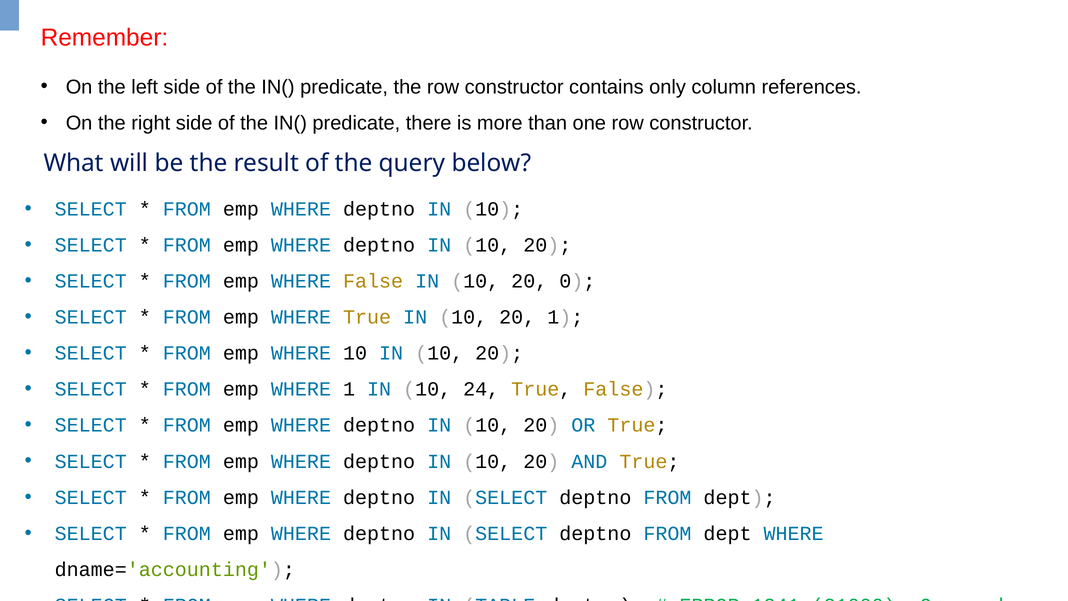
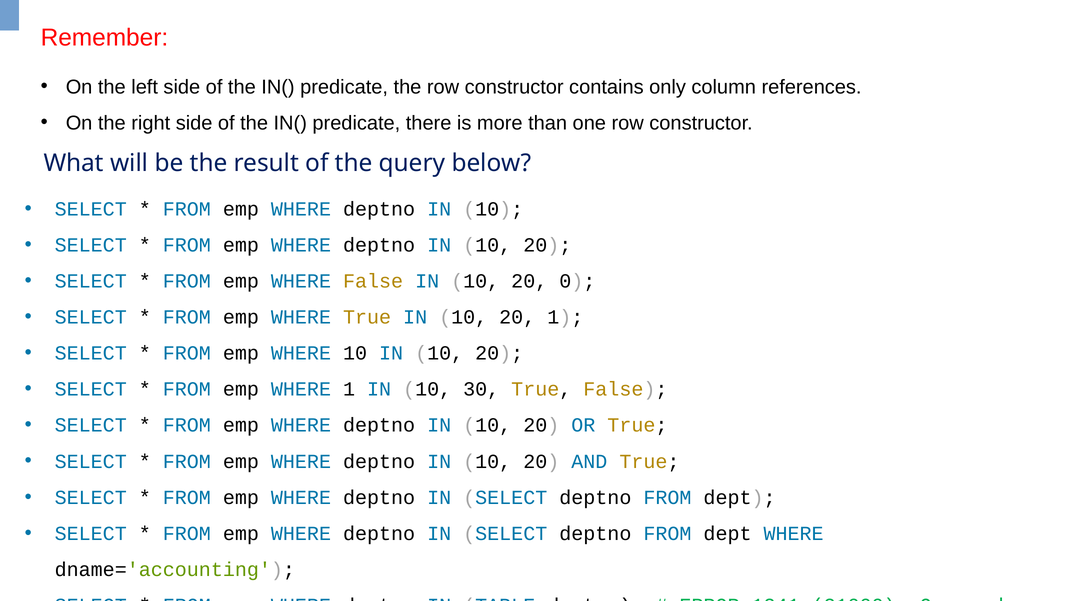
24: 24 -> 30 (481, 389)
